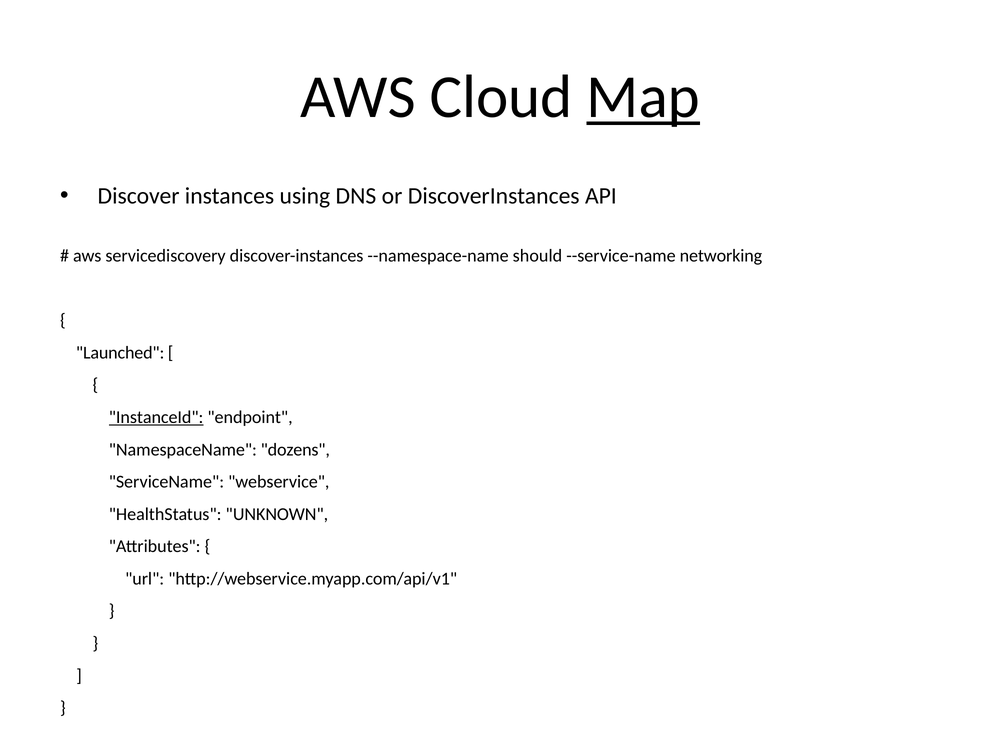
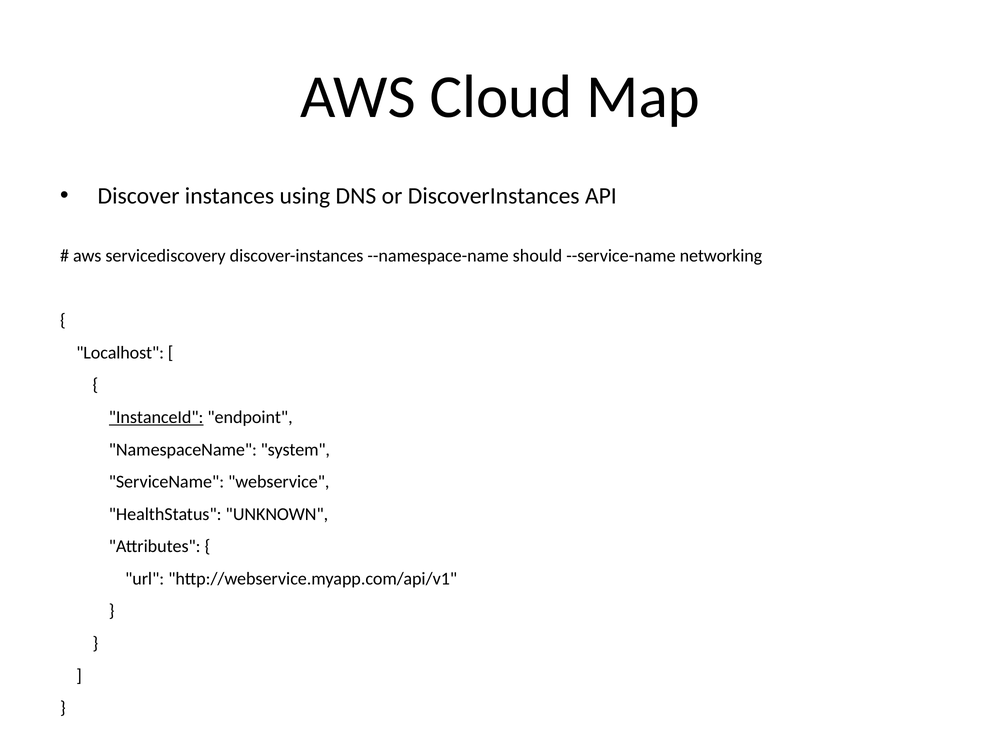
Map underline: present -> none (643, 97)
Launched: Launched -> Localhost (120, 353)
dozens: dozens -> system (295, 449)
